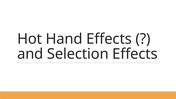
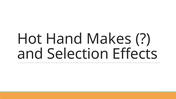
Hand Effects: Effects -> Makes (109, 39)
